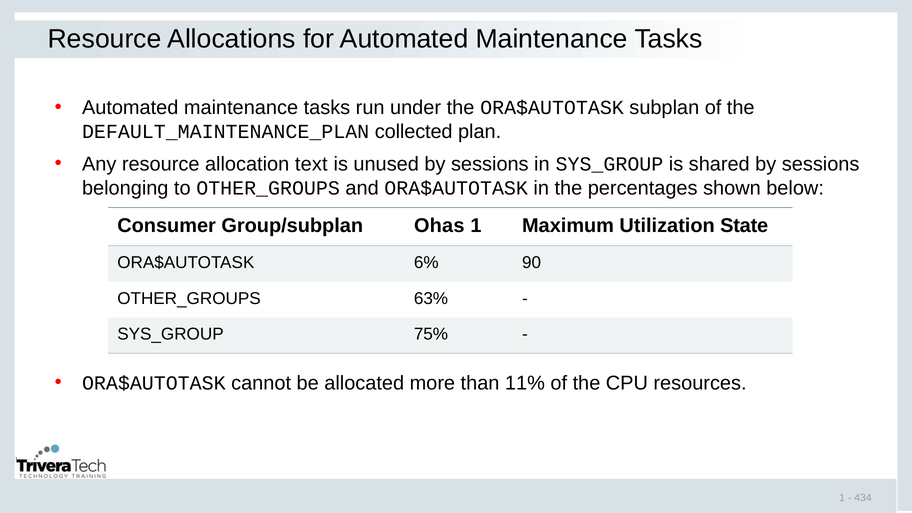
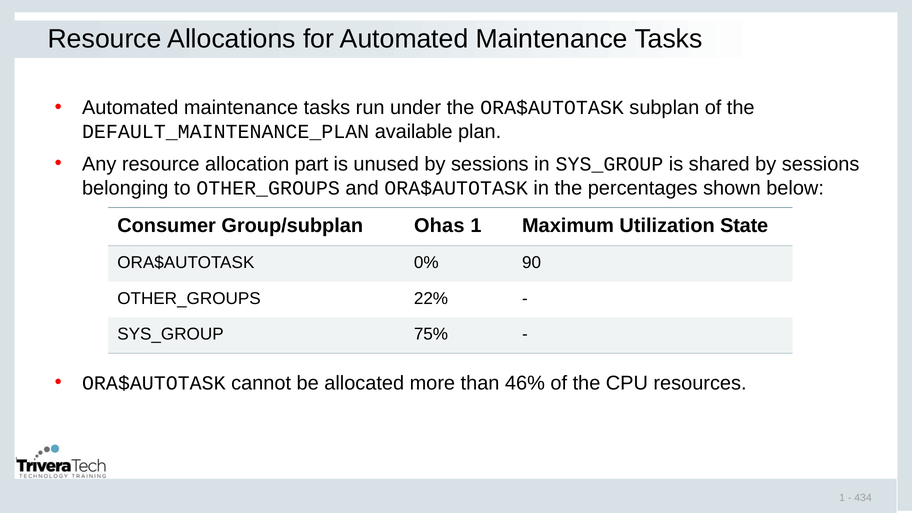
collected: collected -> available (414, 132)
text: text -> part (311, 164)
6%: 6% -> 0% (426, 262)
63%: 63% -> 22% (431, 298)
11%: 11% -> 46% (525, 383)
